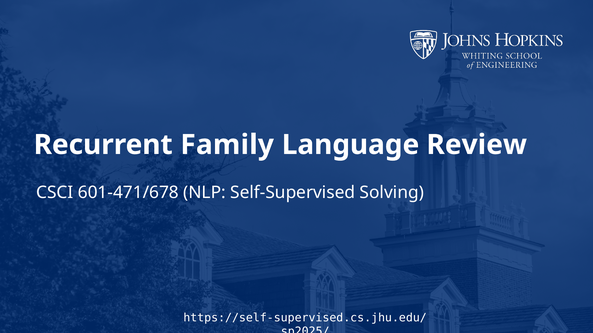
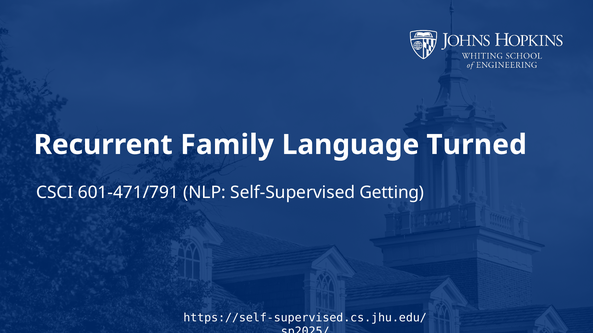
Review: Review -> Turned (477, 145)
601-471/678: 601-471/678 -> 601-471/791 (128, 193)
Solving: Solving -> Getting (392, 193)
